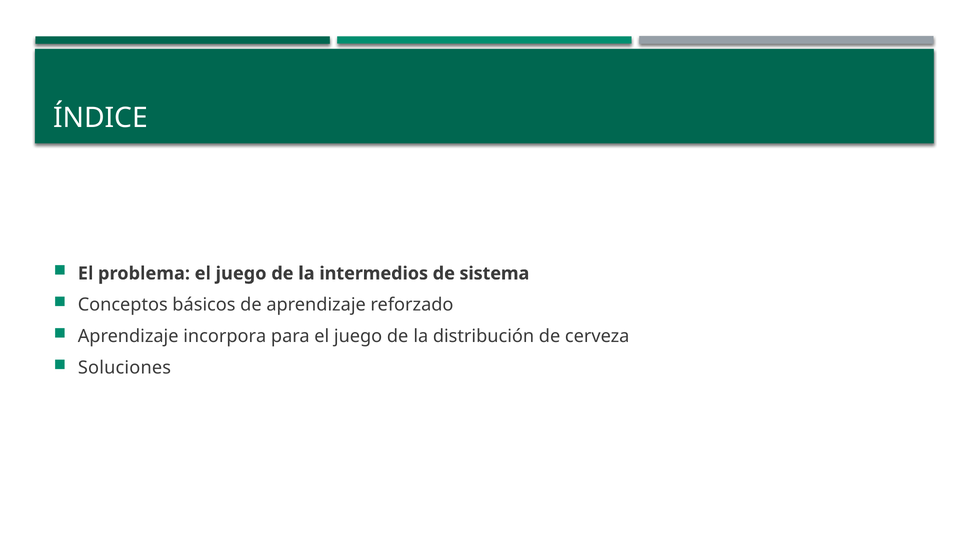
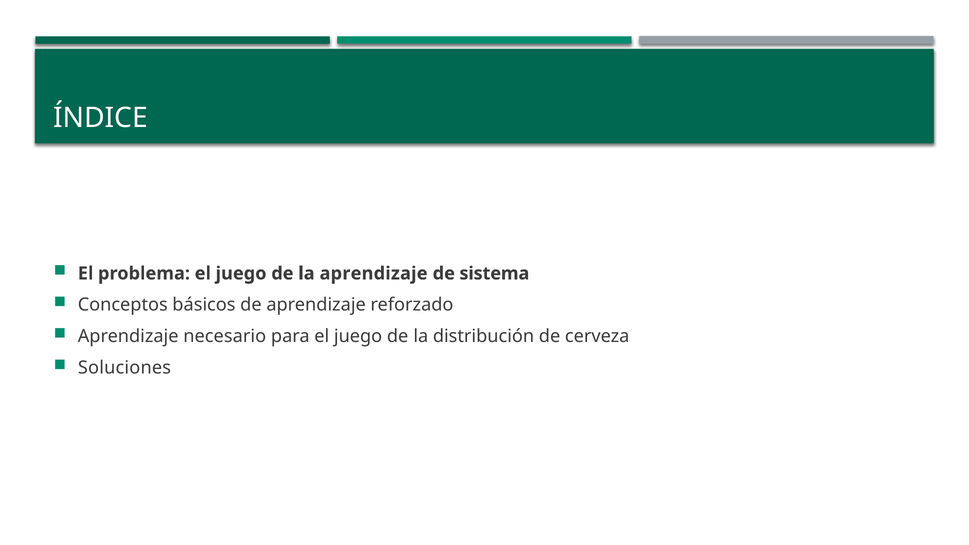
la intermedios: intermedios -> aprendizaje (374, 273)
incorpora: incorpora -> necesario (225, 336)
